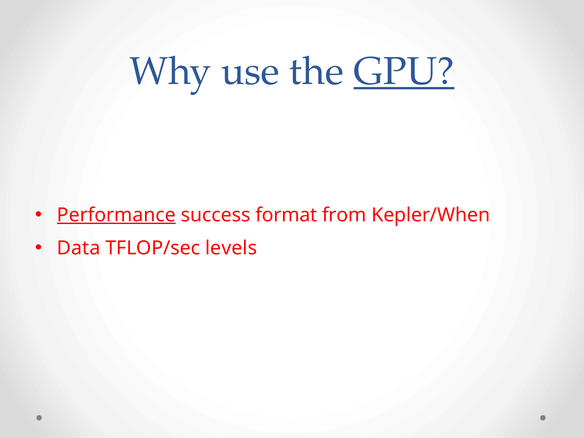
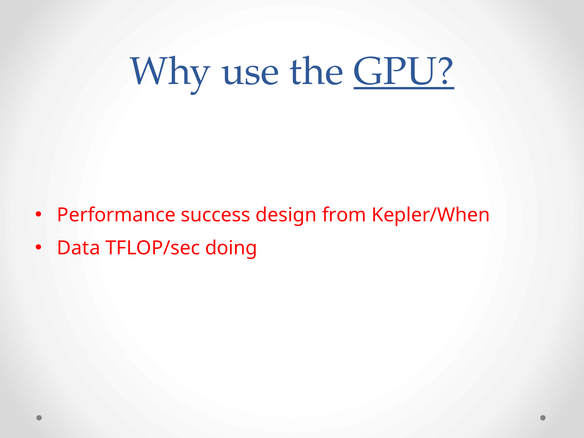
Performance underline: present -> none (116, 215)
format: format -> design (286, 215)
levels: levels -> doing (231, 248)
